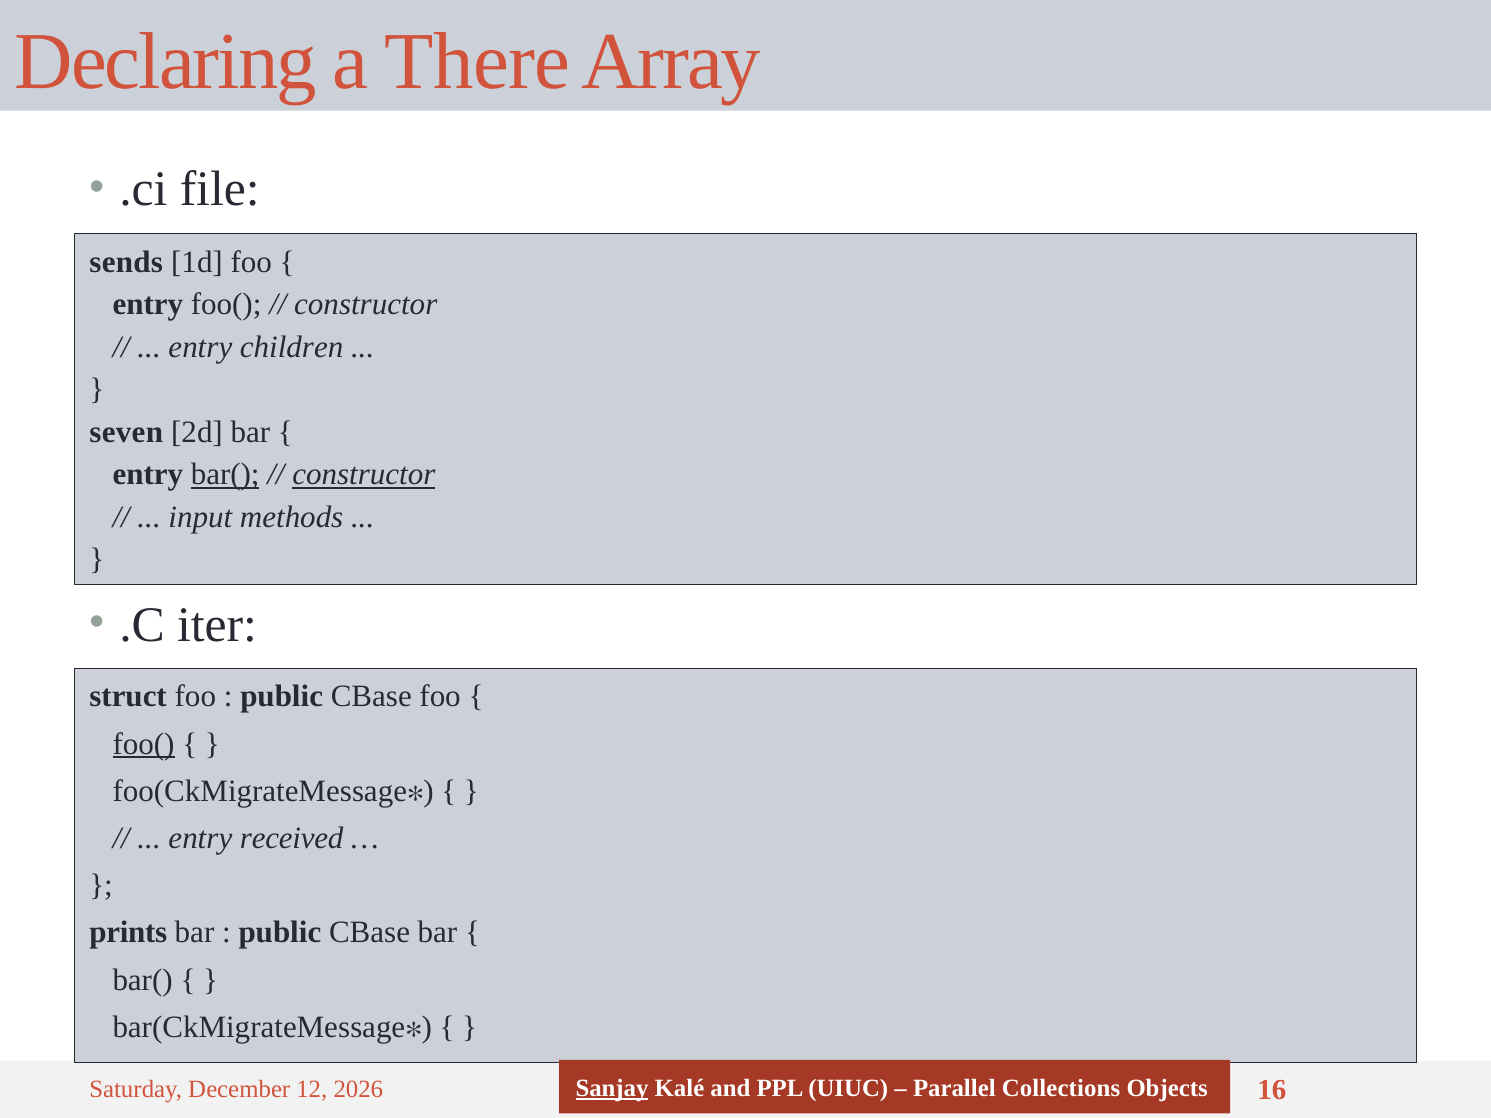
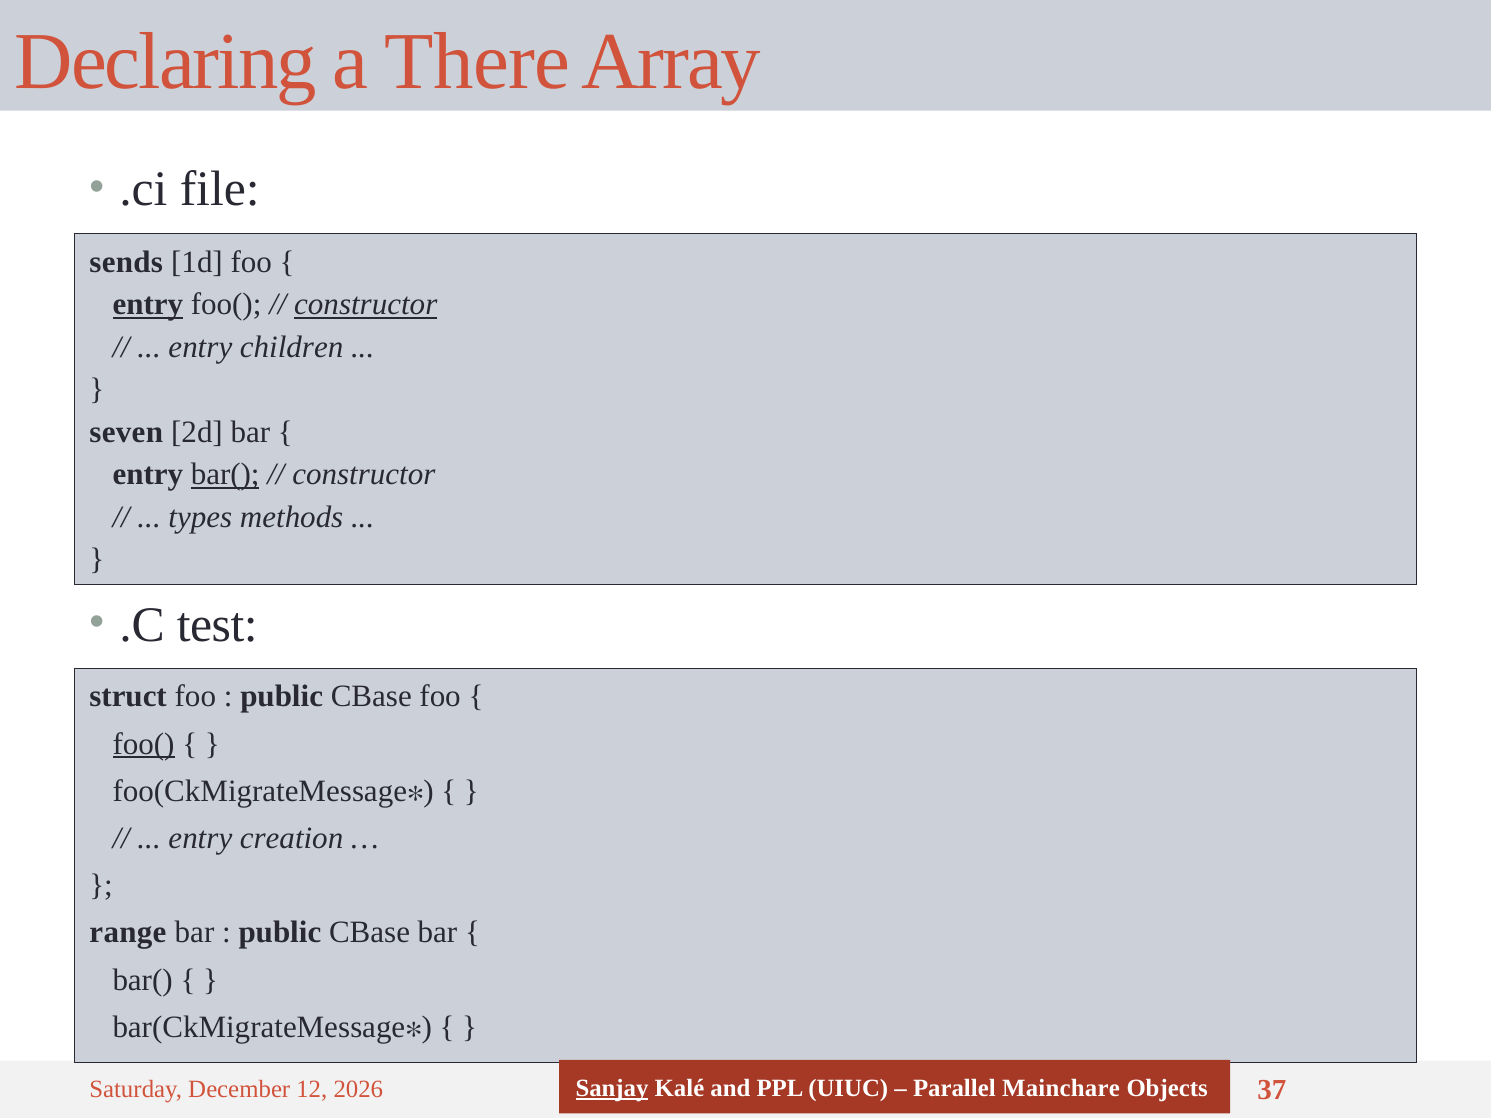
entry underline: none -> present (148, 305)
constructor underline: none -> present (366, 305)
constructor underline: present -> none (364, 475)
input: input -> types (200, 517)
iter: iter -> test (217, 625)
received: received -> creation (292, 838)
prints: prints -> range (128, 933)
Collections: Collections -> Mainchare (1061, 1089)
16: 16 -> 37 (1272, 1090)
